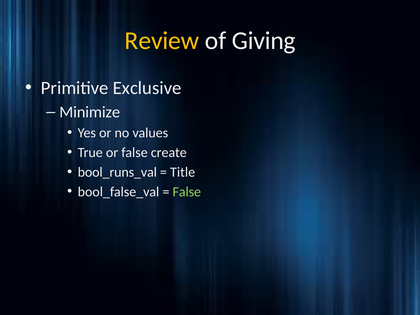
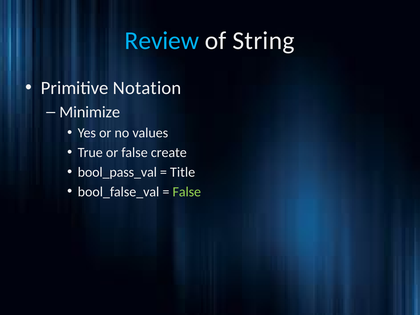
Review colour: yellow -> light blue (162, 41)
Giving: Giving -> String (264, 41)
Exclusive: Exclusive -> Notation (147, 88)
bool_runs_val: bool_runs_val -> bool_pass_val (117, 172)
